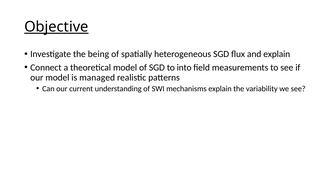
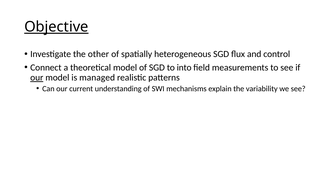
being: being -> other (98, 54)
and explain: explain -> control (277, 54)
our underline: none -> present (37, 77)
